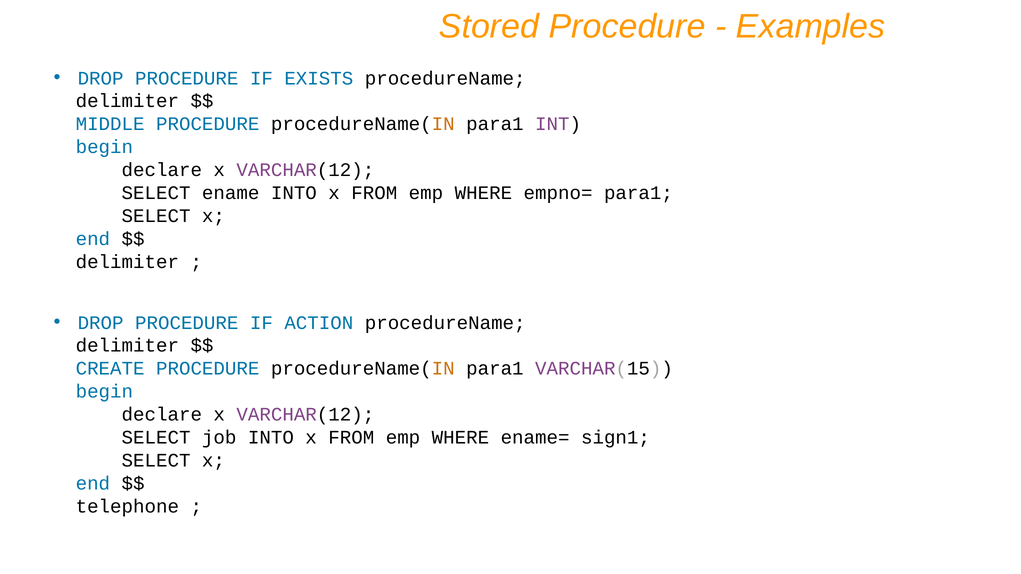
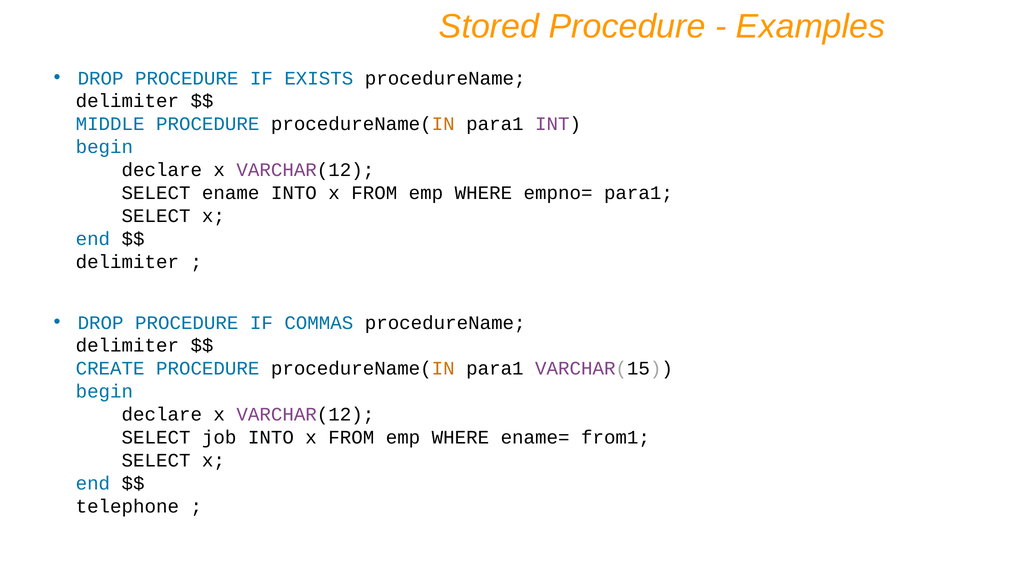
ACTION: ACTION -> COMMAS (319, 323)
sign1: sign1 -> from1 (615, 438)
